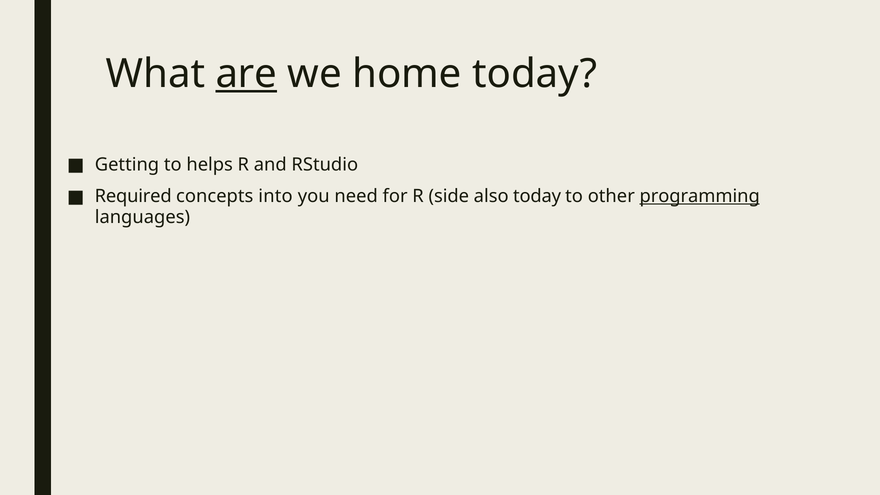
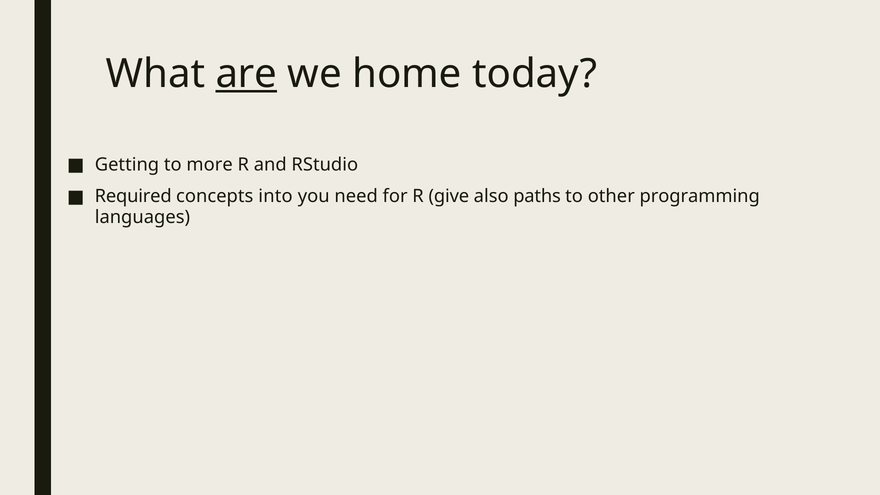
helps: helps -> more (210, 165)
side: side -> give (449, 196)
also today: today -> paths (537, 196)
programming underline: present -> none (700, 196)
